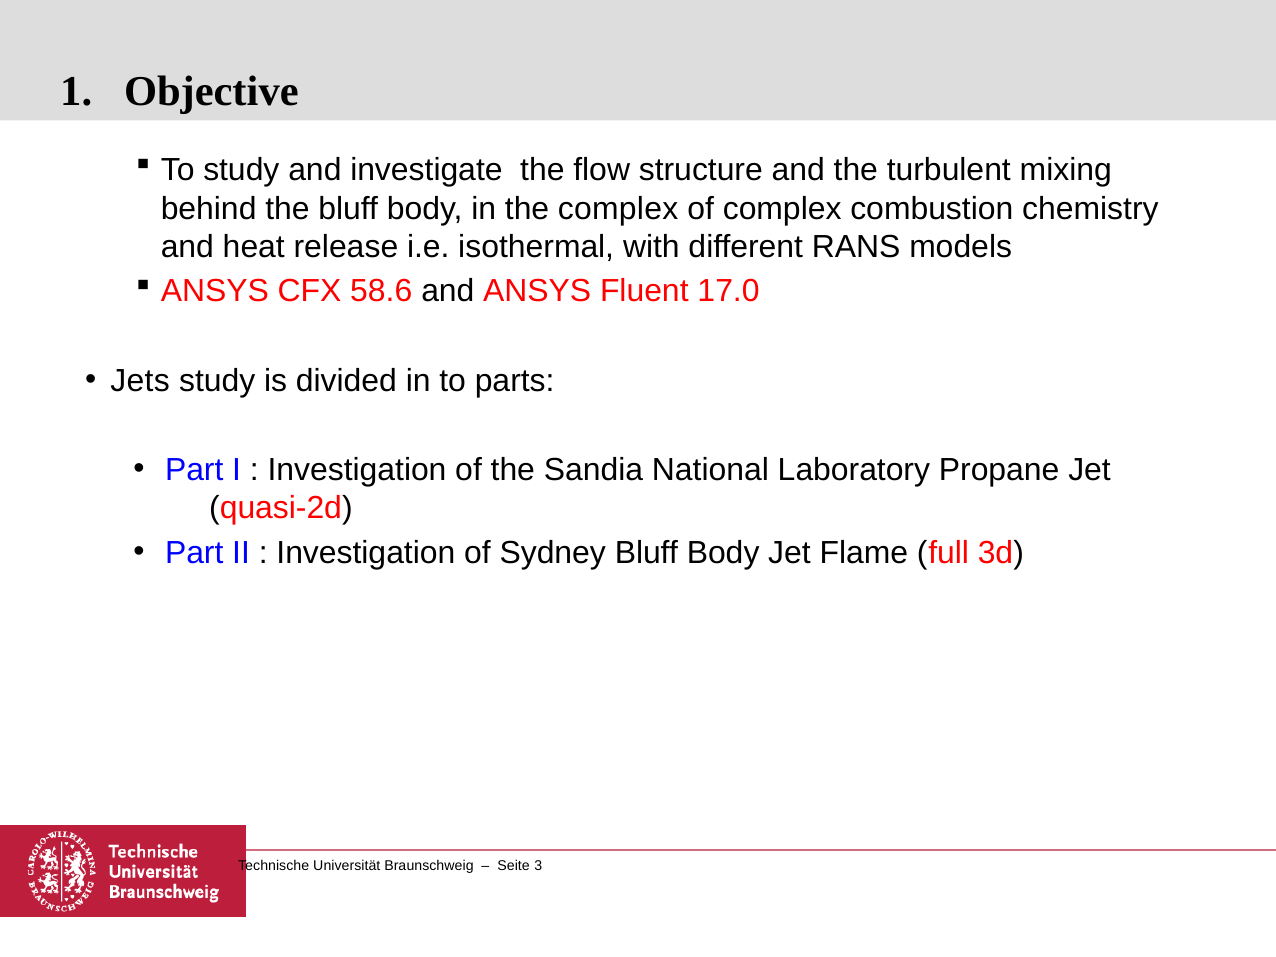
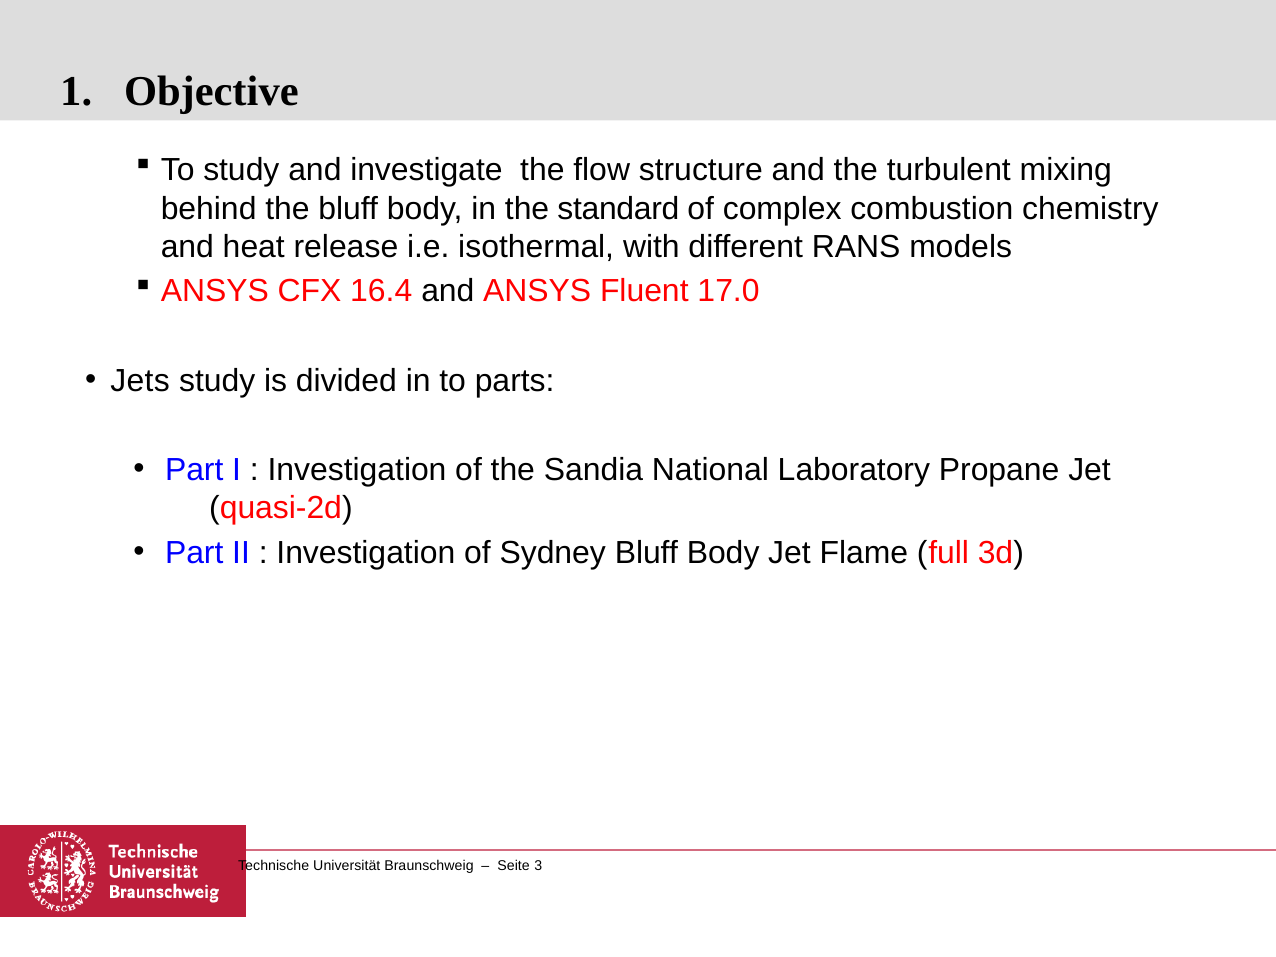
the complex: complex -> standard (618, 209)
58.6: 58.6 -> 16.4 (381, 291)
